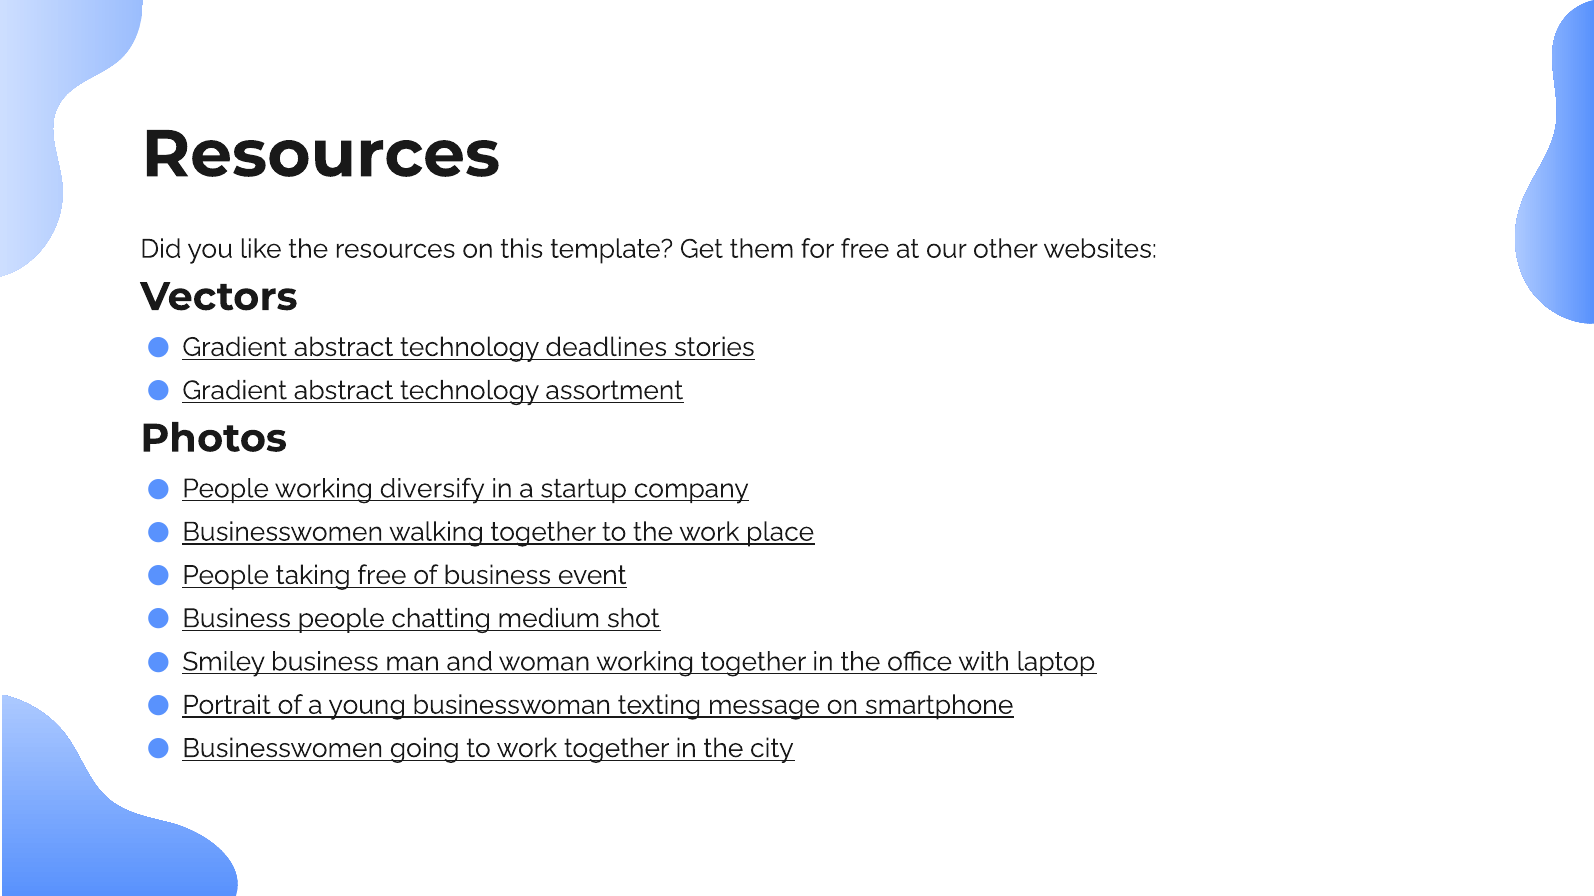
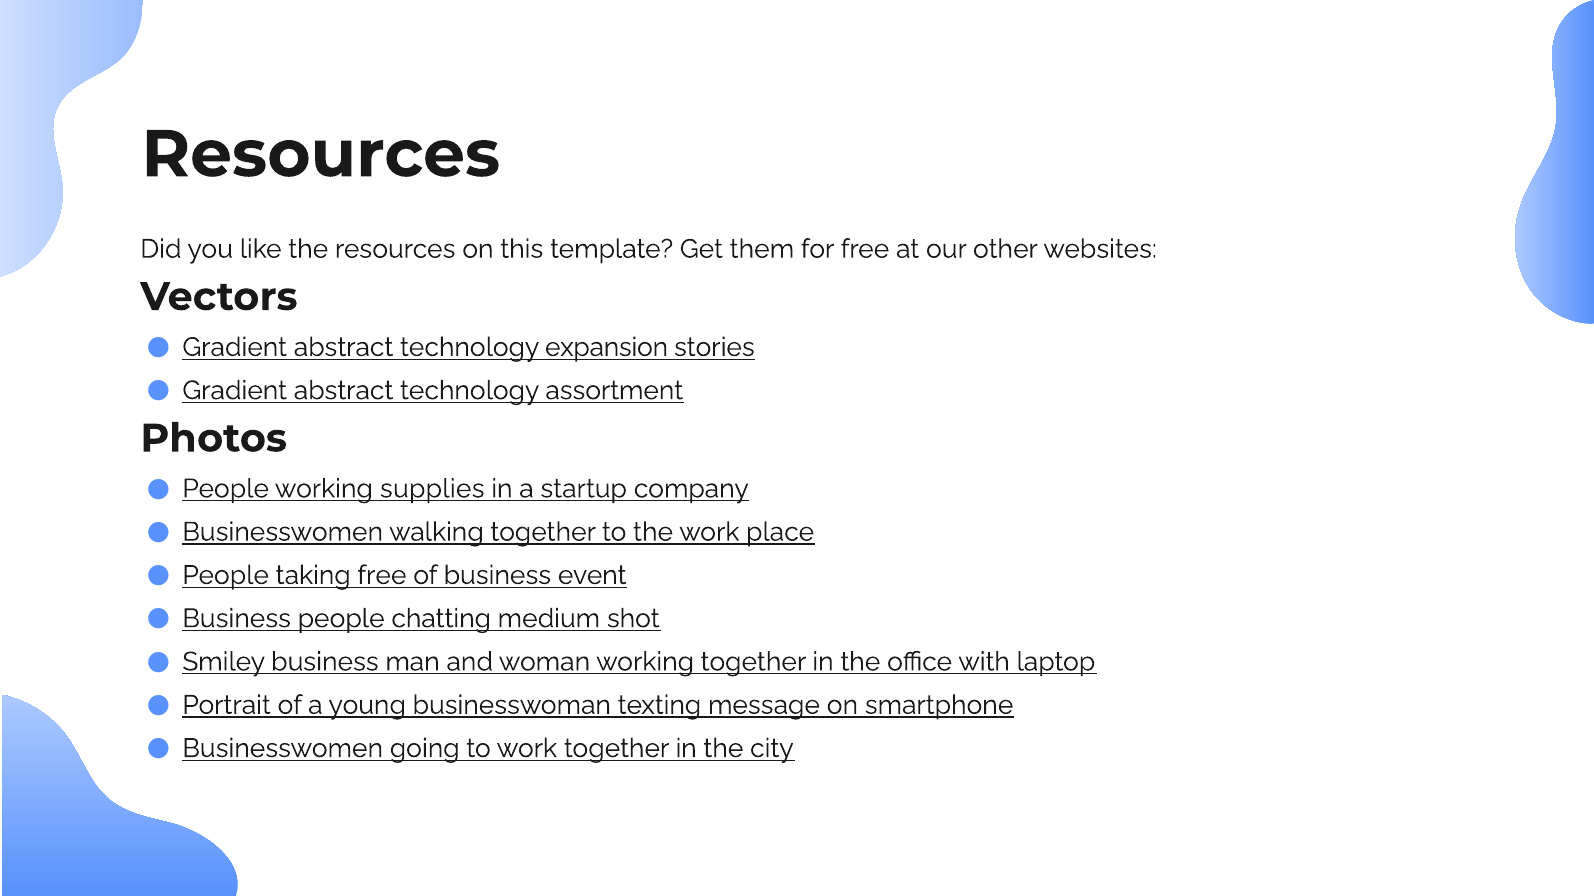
deadlines: deadlines -> expansion (606, 347)
diversify: diversify -> supplies (432, 489)
